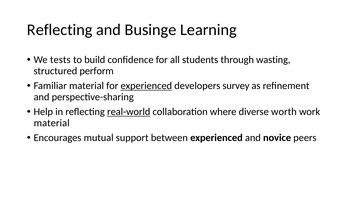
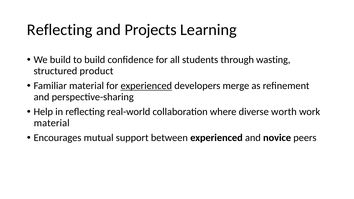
Businge: Businge -> Projects (151, 30)
We tests: tests -> build (60, 60)
perform: perform -> product (96, 71)
survey: survey -> merge (236, 86)
real-world underline: present -> none (129, 112)
